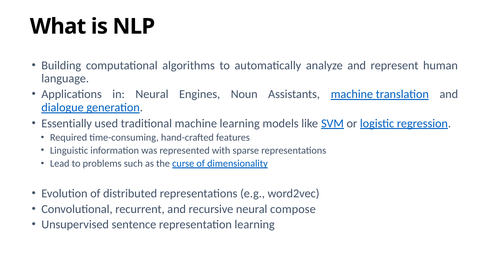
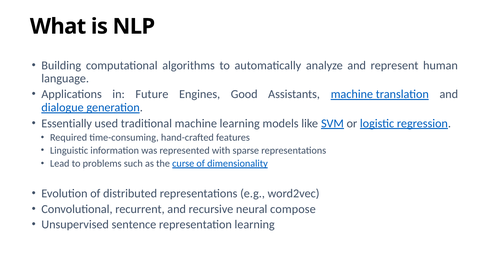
in Neural: Neural -> Future (152, 94)
Noun: Noun -> Good (244, 94)
